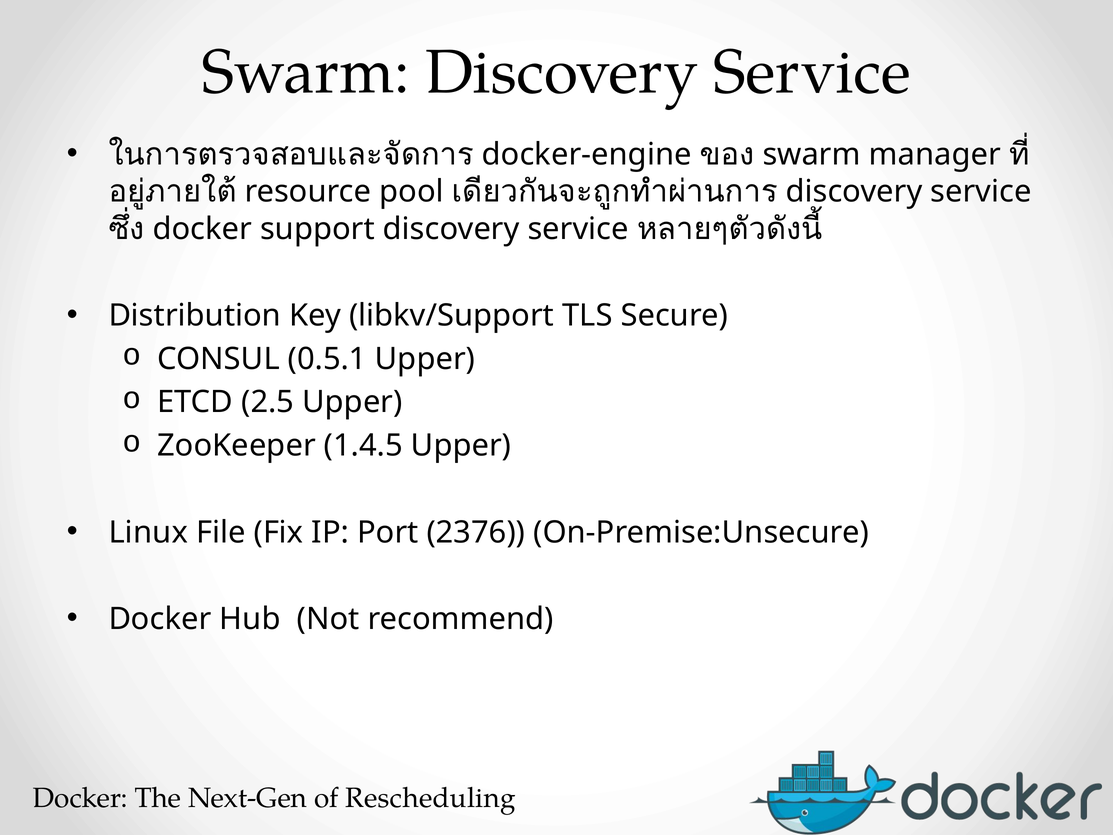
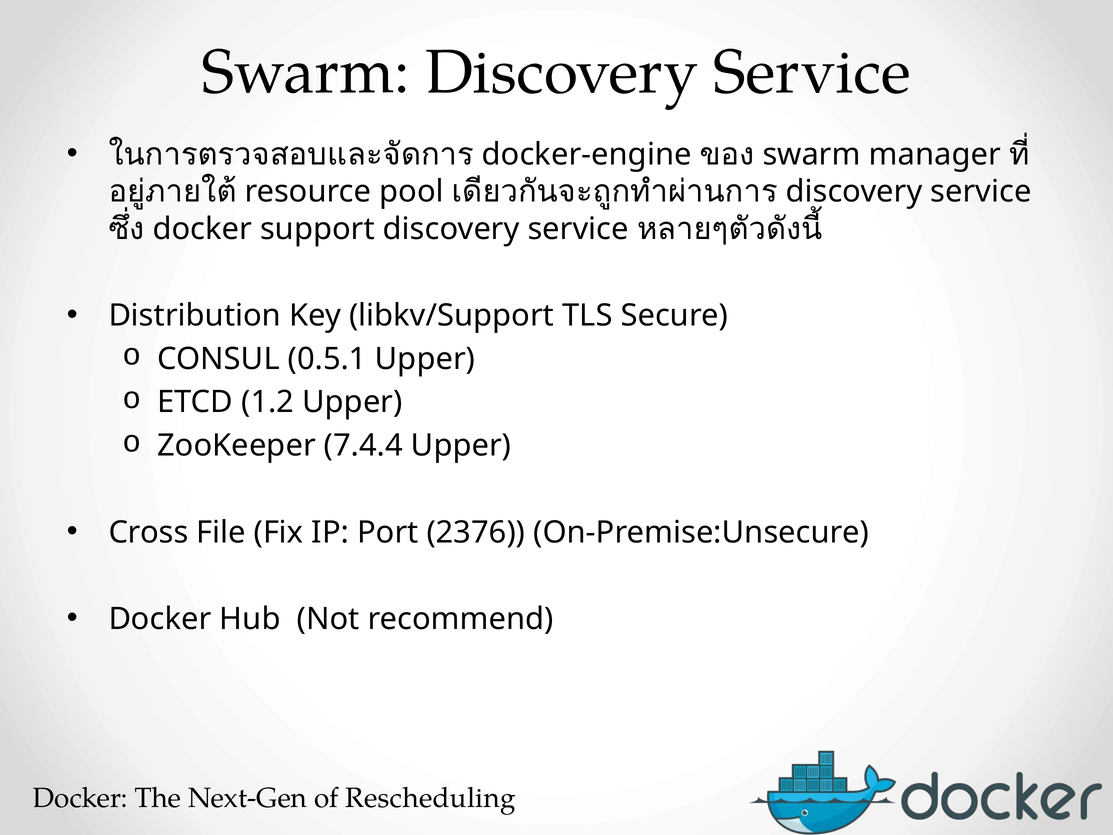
2.5: 2.5 -> 1.2 (268, 402)
1.4.5: 1.4.5 -> 7.4.4 (363, 445)
Linux: Linux -> Cross (148, 532)
